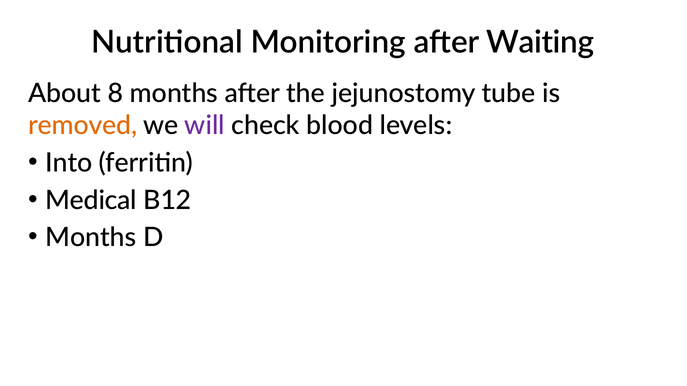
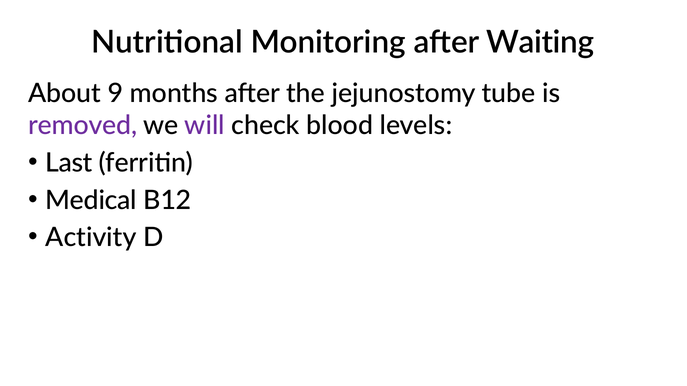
8: 8 -> 9 (116, 94)
removed colour: orange -> purple (83, 126)
Into: Into -> Last (69, 163)
Months: Months -> Activity (91, 238)
